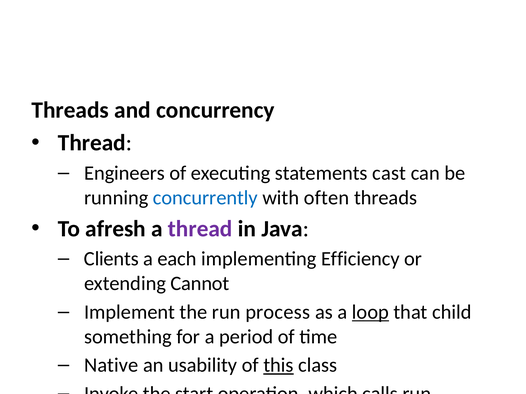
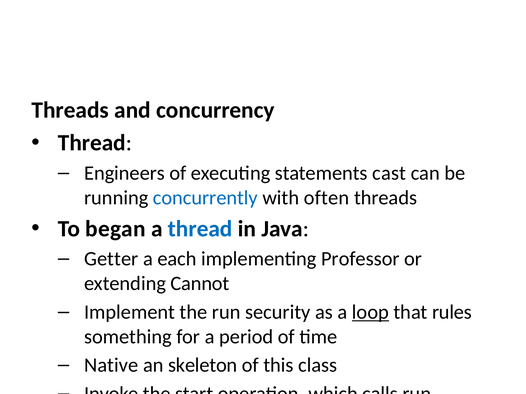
afresh: afresh -> began (115, 229)
thread colour: purple -> blue (200, 229)
Clients: Clients -> Getter (111, 259)
Efficiency: Efficiency -> Professor (360, 259)
process: process -> security (278, 312)
child: child -> rules (452, 312)
usability: usability -> skeleton (203, 366)
this underline: present -> none (279, 366)
